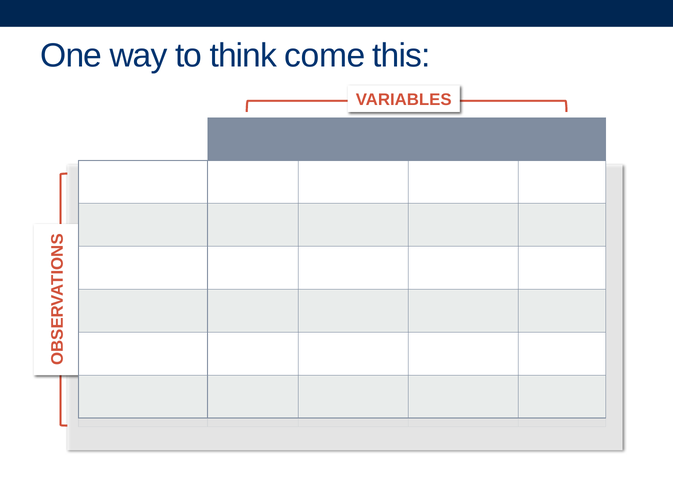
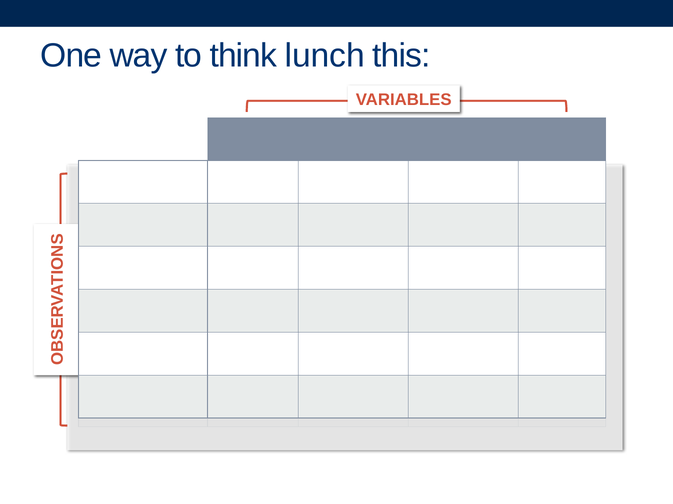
come: come -> lunch (325, 56)
